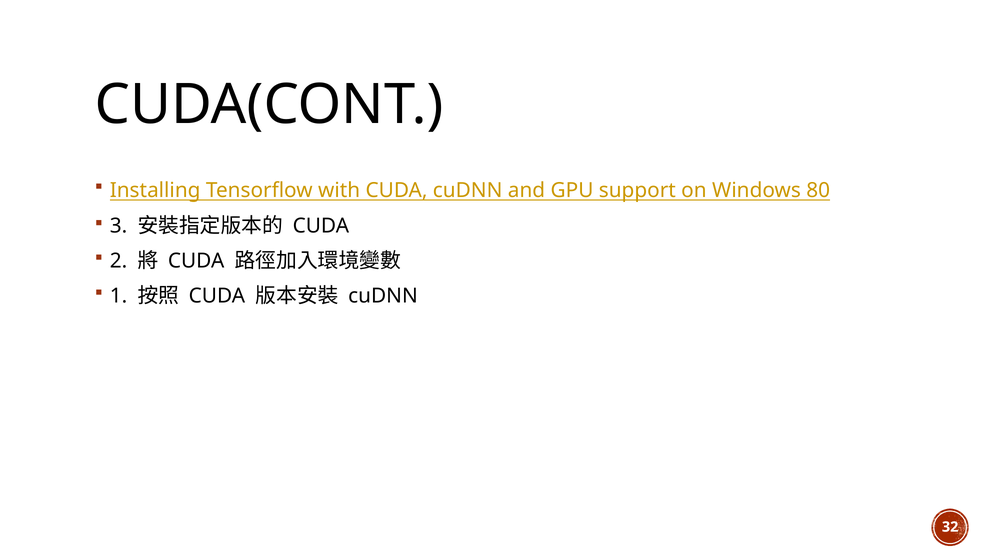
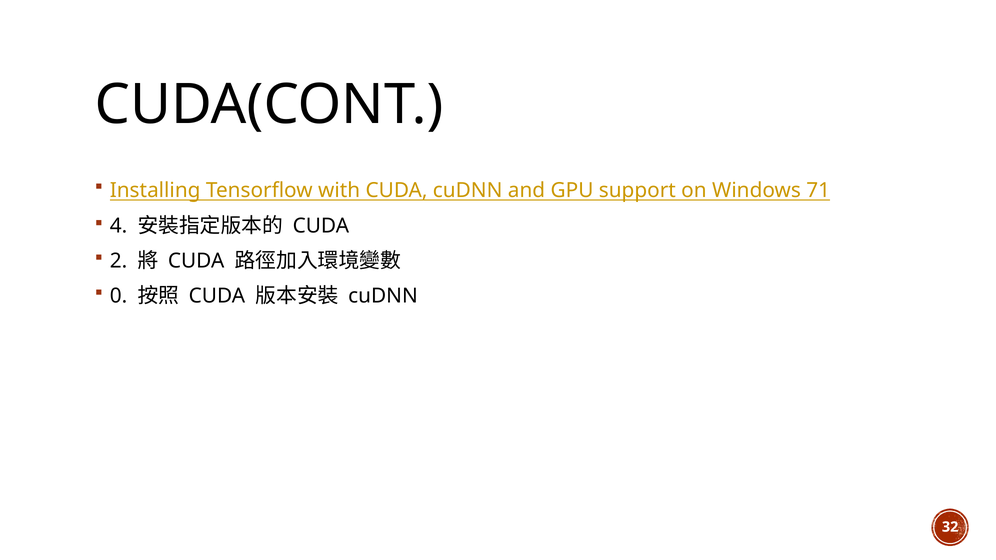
80: 80 -> 71 (818, 191)
3: 3 -> 4 (119, 226)
1: 1 -> 0 (119, 296)
